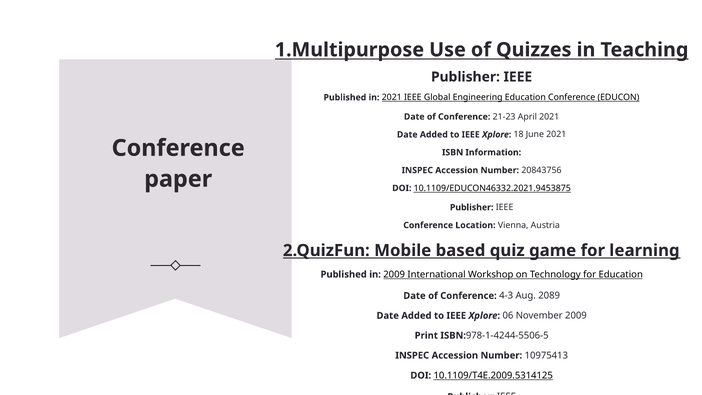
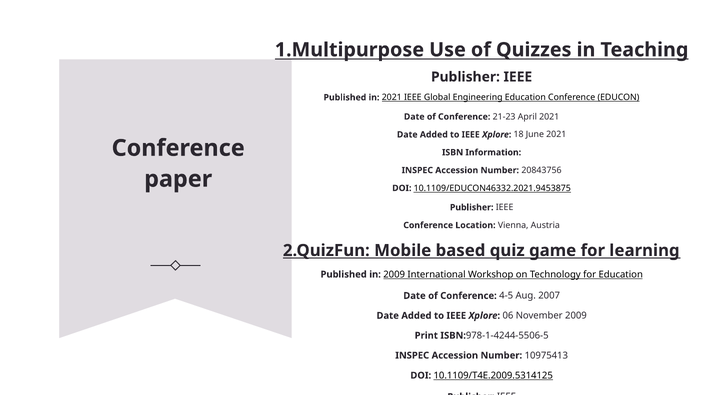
4-3: 4-3 -> 4-5 (506, 296)
2089: 2089 -> 2007 (549, 296)
